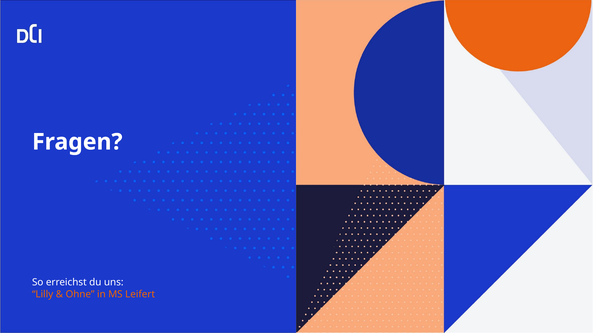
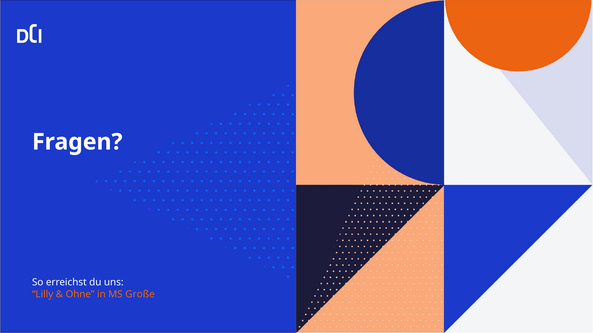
Leifert: Leifert -> Große (140, 295)
